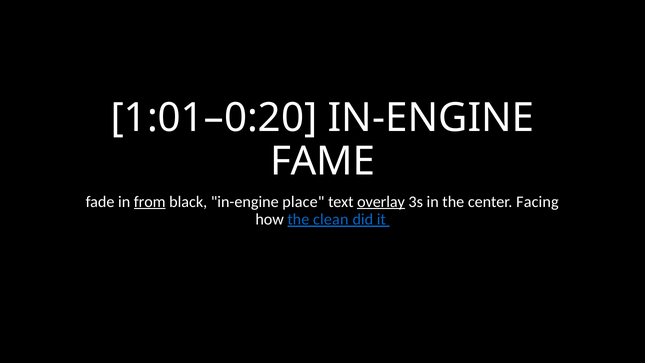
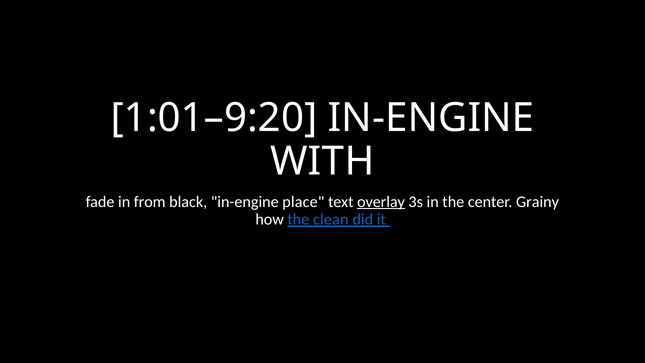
1:01–0:20: 1:01–0:20 -> 1:01–9:20 (214, 118)
FAME: FAME -> WITH (322, 161)
from underline: present -> none (150, 202)
Facing: Facing -> Grainy (538, 202)
